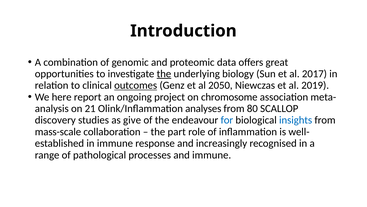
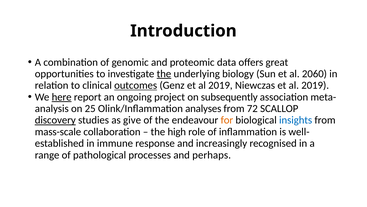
2017: 2017 -> 2060 (314, 74)
Genz et al 2050: 2050 -> 2019 (220, 85)
here underline: none -> present (62, 97)
chromosome: chromosome -> subsequently (229, 97)
21: 21 -> 25 (90, 108)
80: 80 -> 72 (252, 108)
discovery underline: none -> present (55, 120)
for colour: blue -> orange (227, 120)
part: part -> high (177, 131)
and immune: immune -> perhaps (212, 155)
